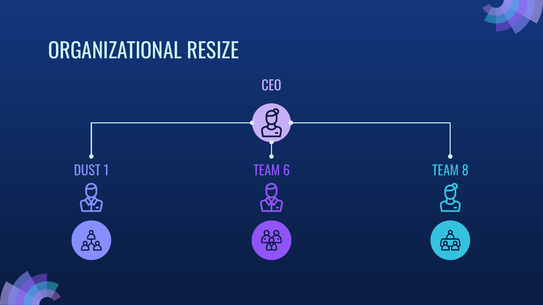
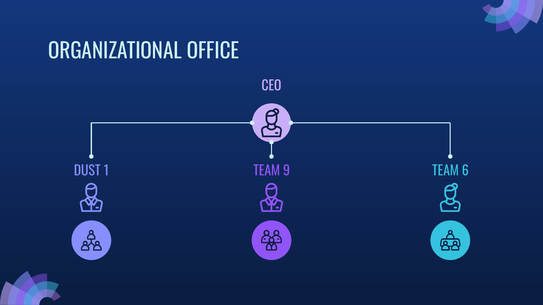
RESIZE: RESIZE -> OFFICE (213, 52)
6: 6 -> 9 (287, 171)
8: 8 -> 6 (465, 171)
